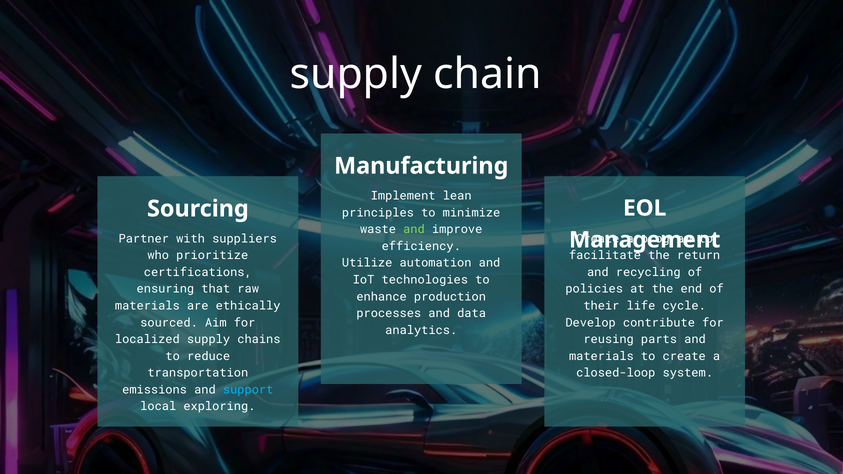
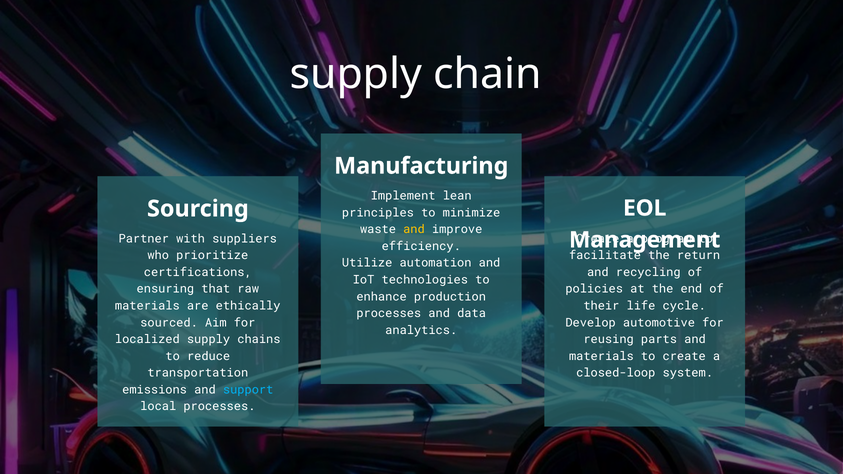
and colour: light green -> yellow (414, 230)
contribute: contribute -> automotive (659, 323)
local exploring: exploring -> processes (219, 407)
